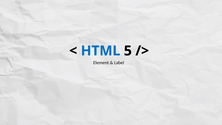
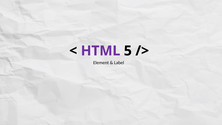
HTML colour: blue -> purple (101, 51)
